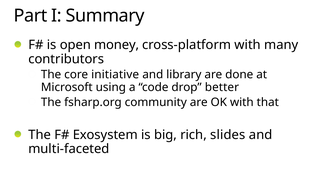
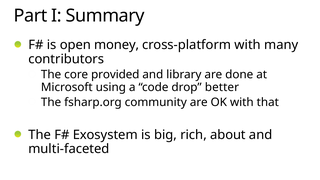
initiative: initiative -> provided (115, 75)
slides: slides -> about (228, 135)
